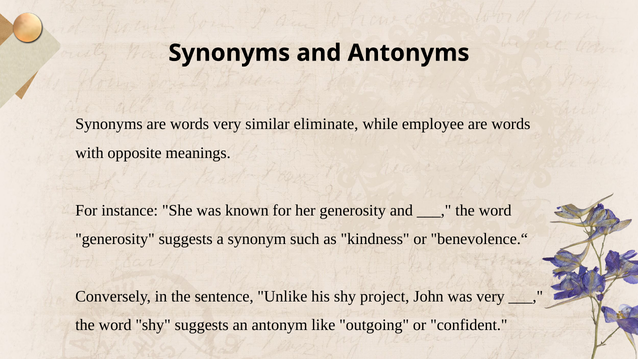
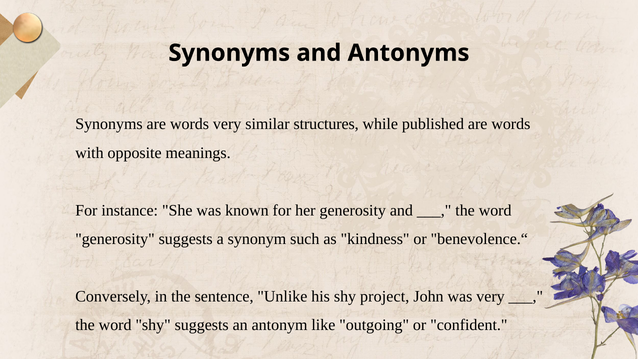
eliminate: eliminate -> structures (326, 124)
employee: employee -> published (433, 124)
